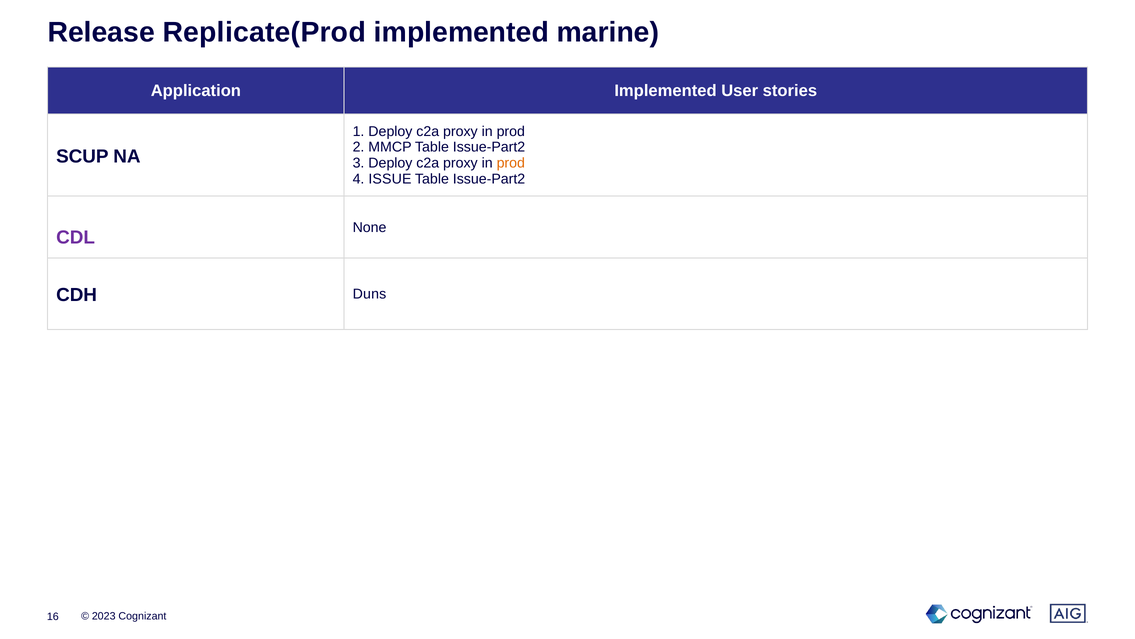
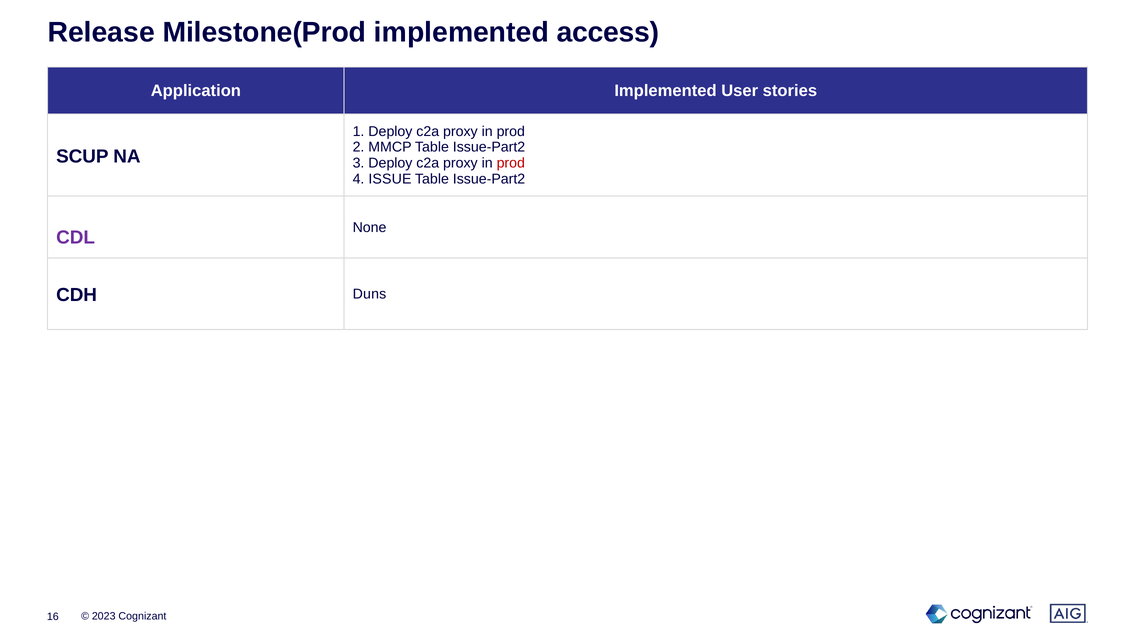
Replicate(Prod: Replicate(Prod -> Milestone(Prod (264, 32)
marine: marine -> access (608, 32)
prod colour: orange -> red (511, 163)
